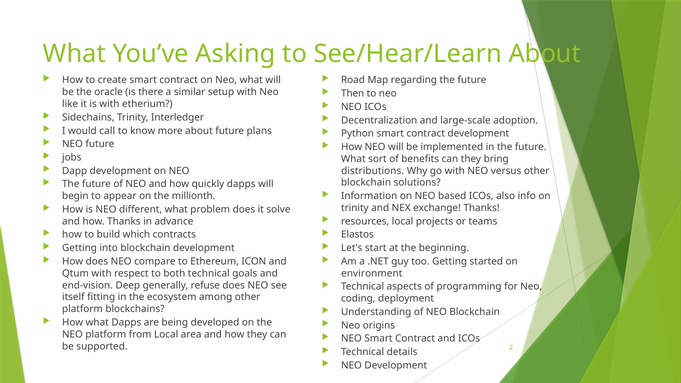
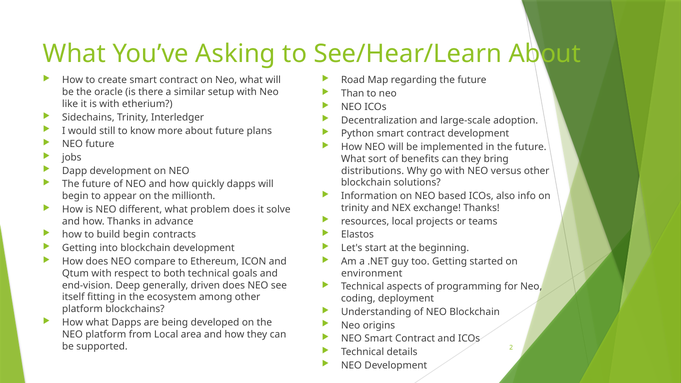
Then: Then -> Than (353, 94)
call: call -> still (107, 131)
build which: which -> begin (136, 235)
refuse: refuse -> driven (205, 285)
